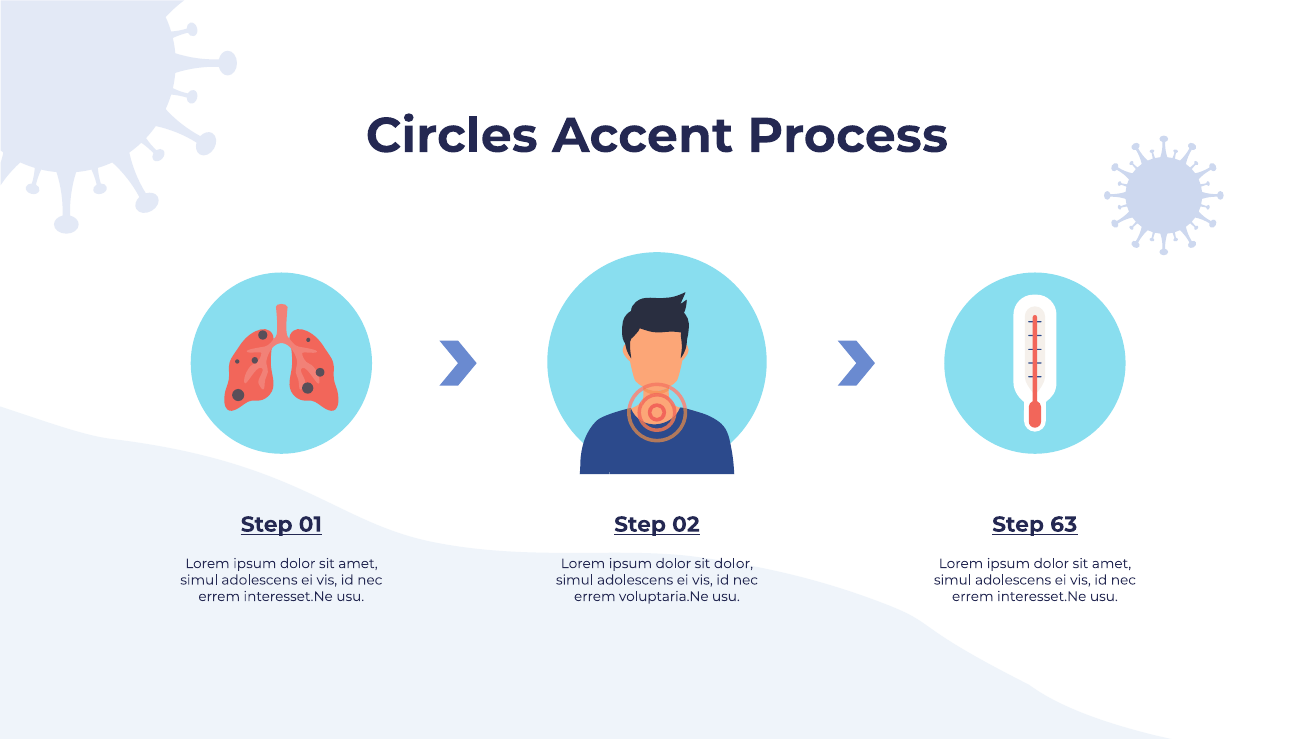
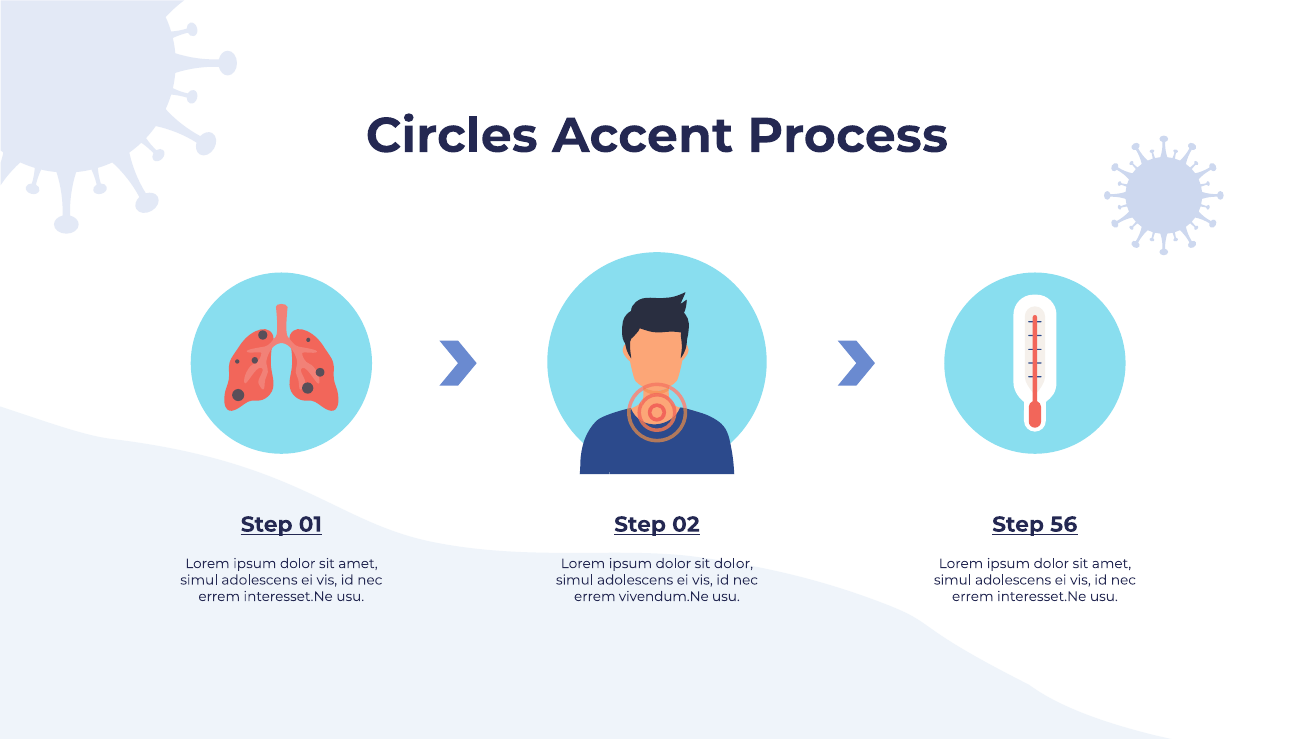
63: 63 -> 56 (1064, 525)
voluptaria.Ne: voluptaria.Ne -> vivendum.Ne (664, 597)
